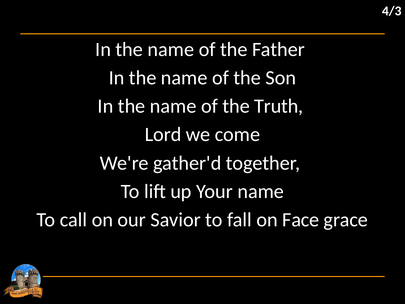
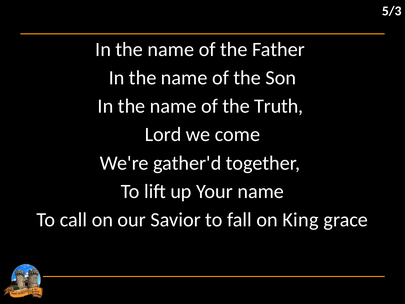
4/3: 4/3 -> 5/3 (392, 11)
Face: Face -> King (301, 220)
